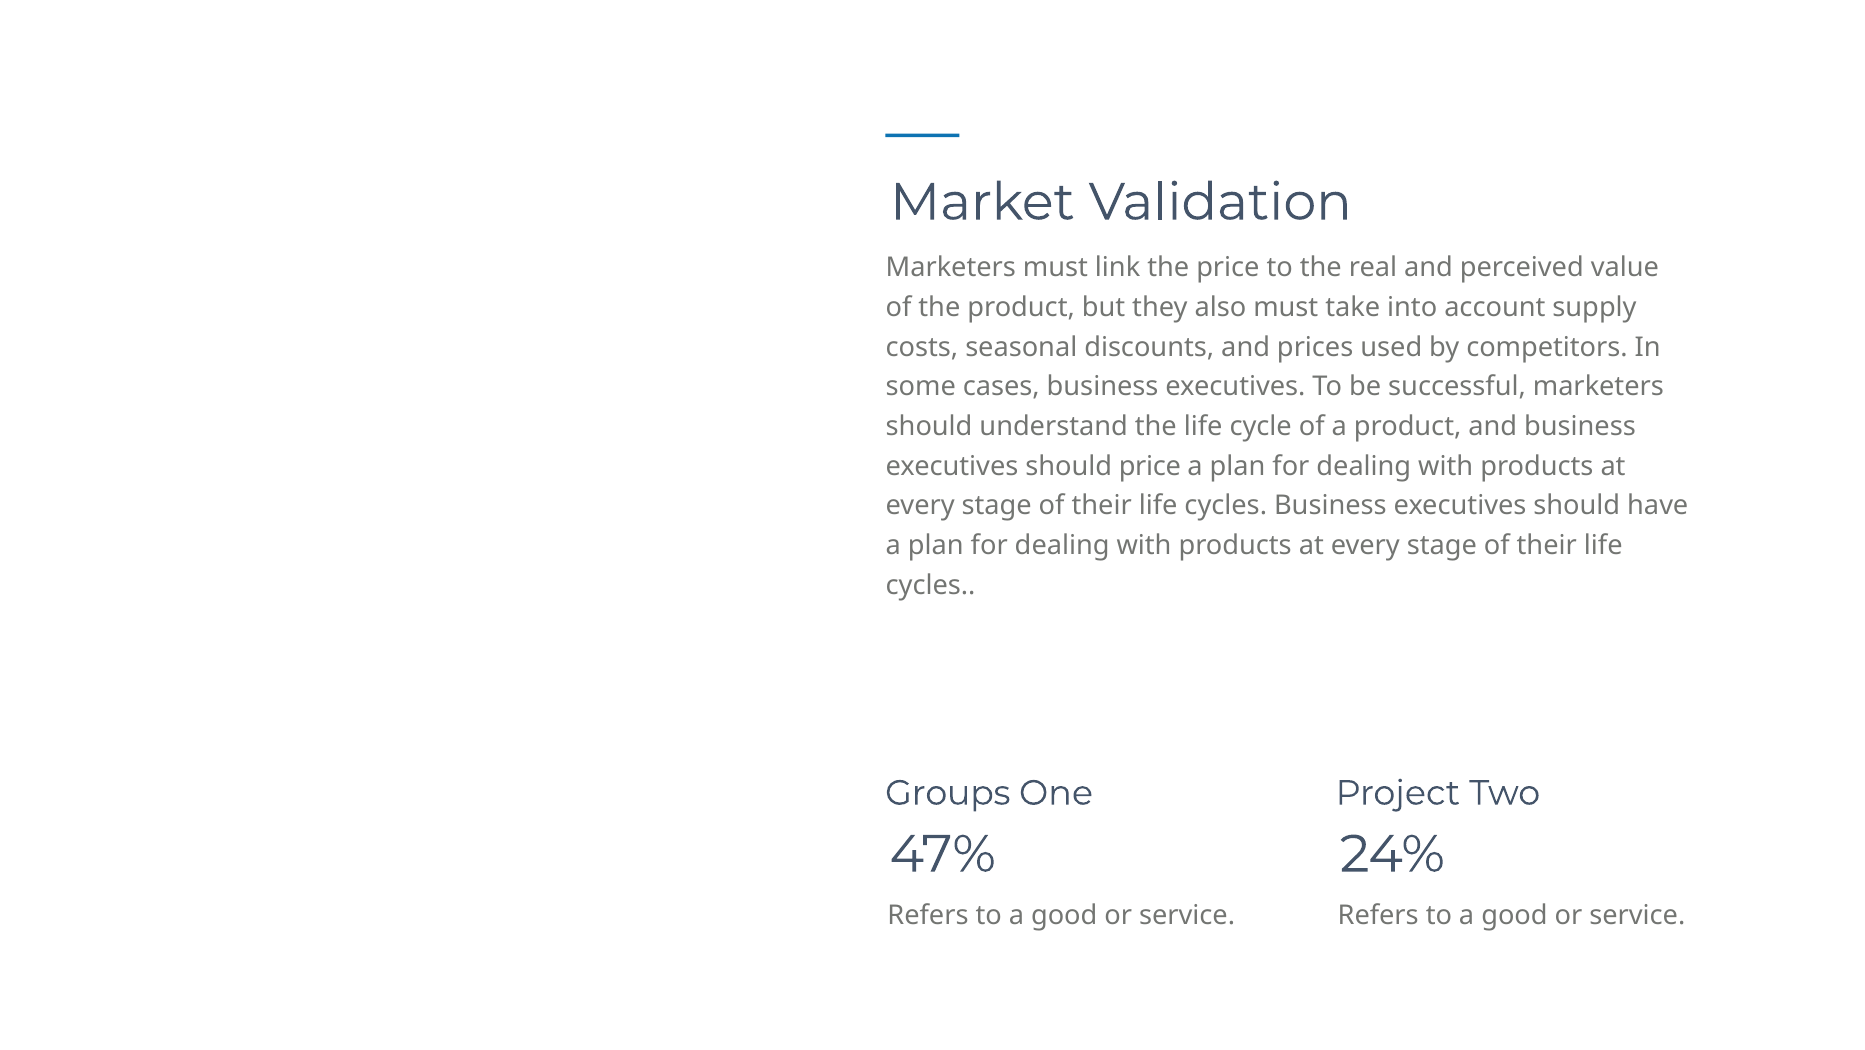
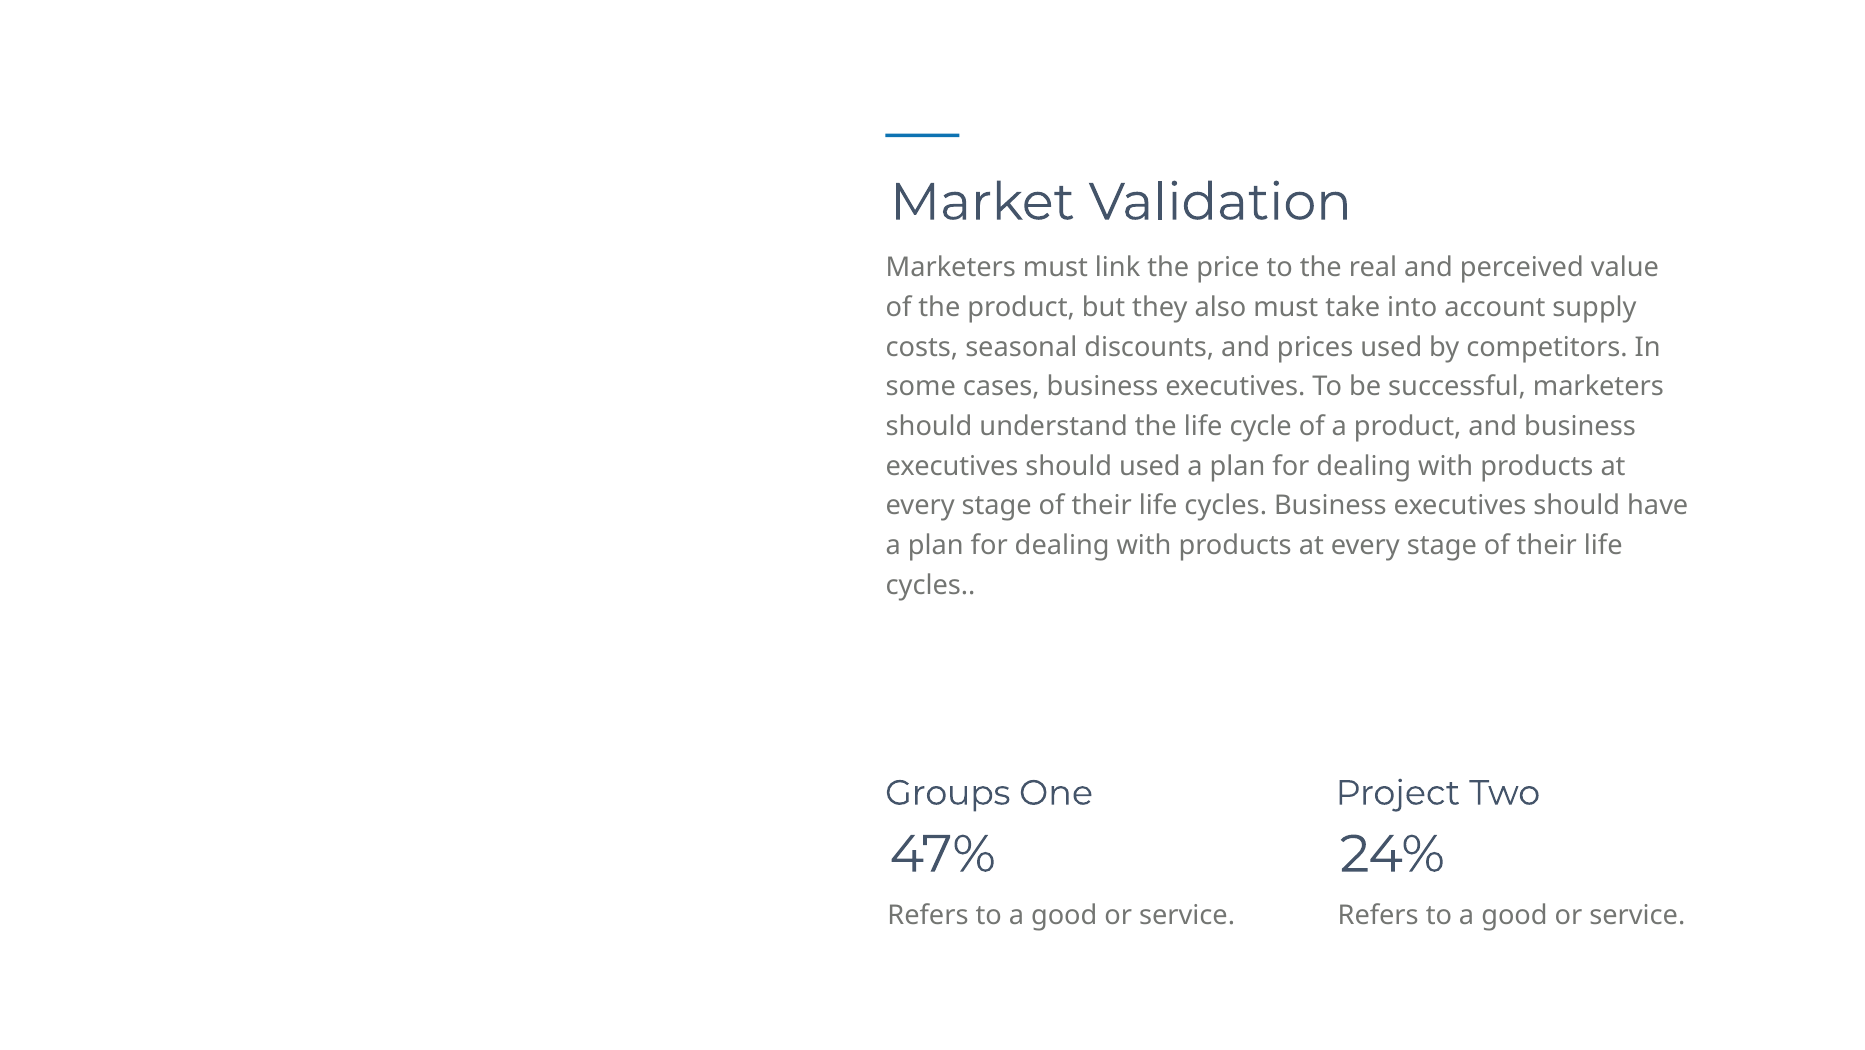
should price: price -> used (1150, 466)
